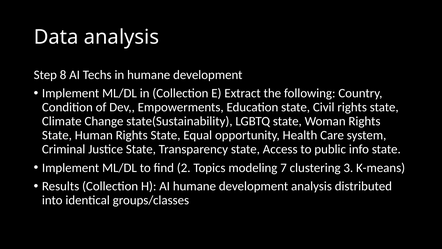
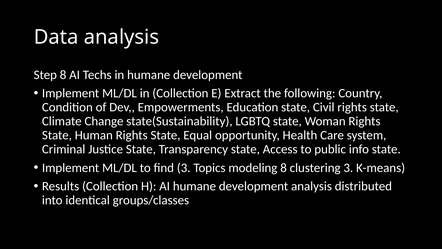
find 2: 2 -> 3 (184, 167)
modeling 7: 7 -> 8 (284, 167)
